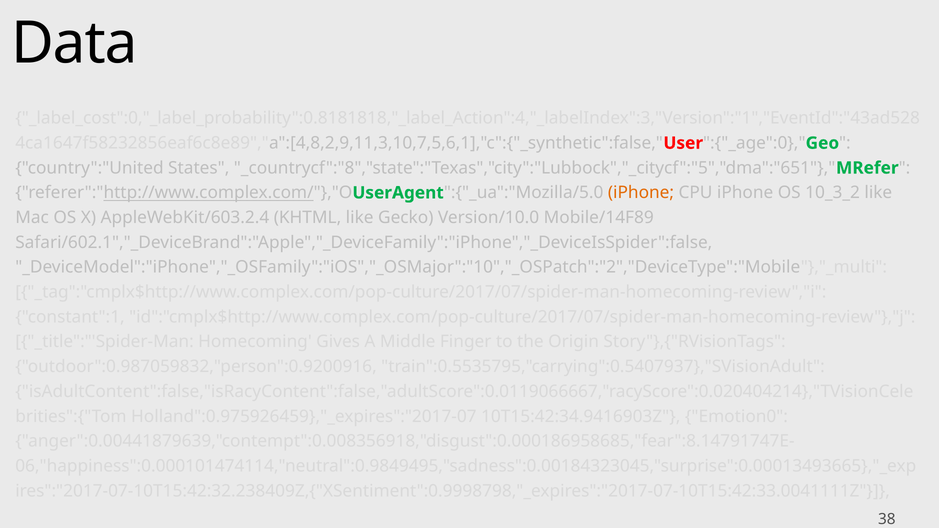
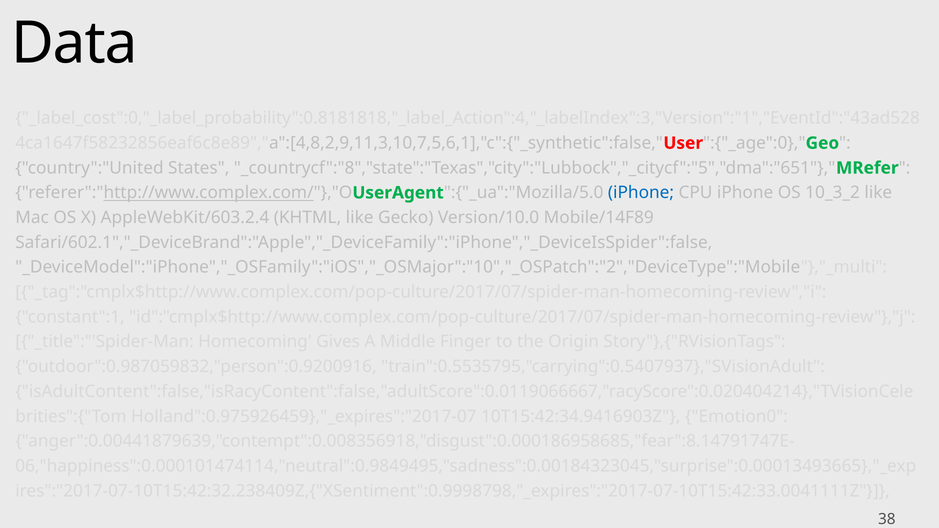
iPhone colour: orange -> blue (641, 193)
